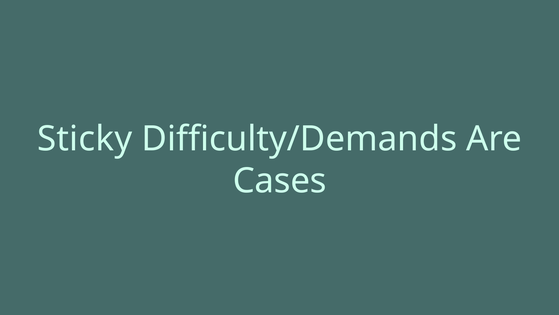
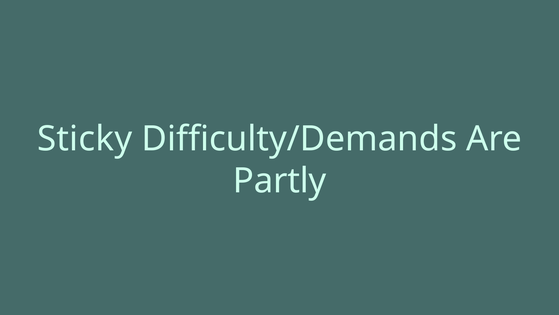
Cases: Cases -> Partly (280, 181)
